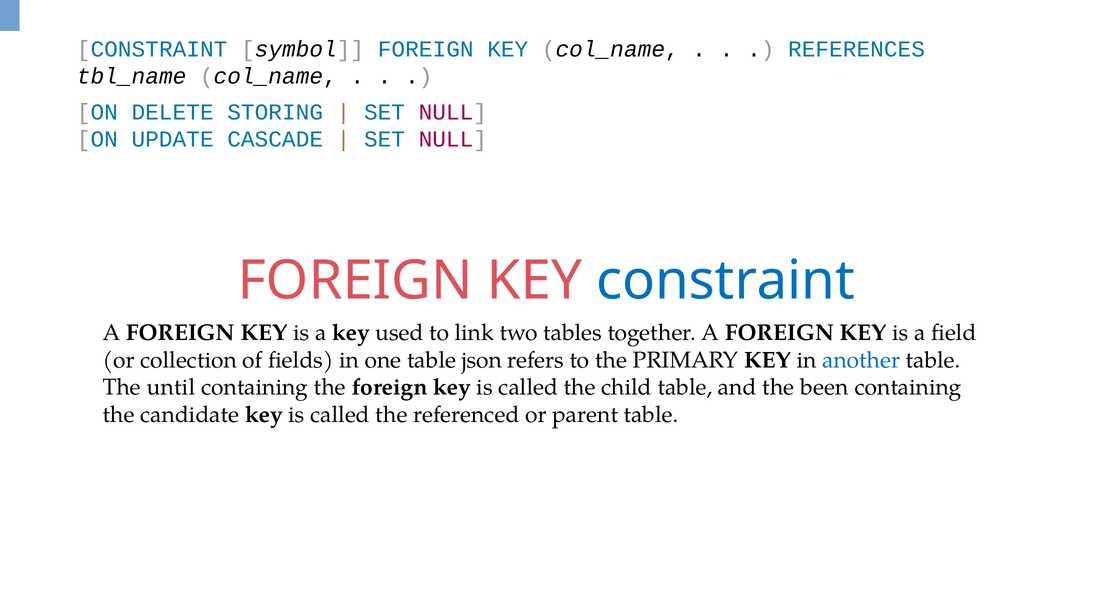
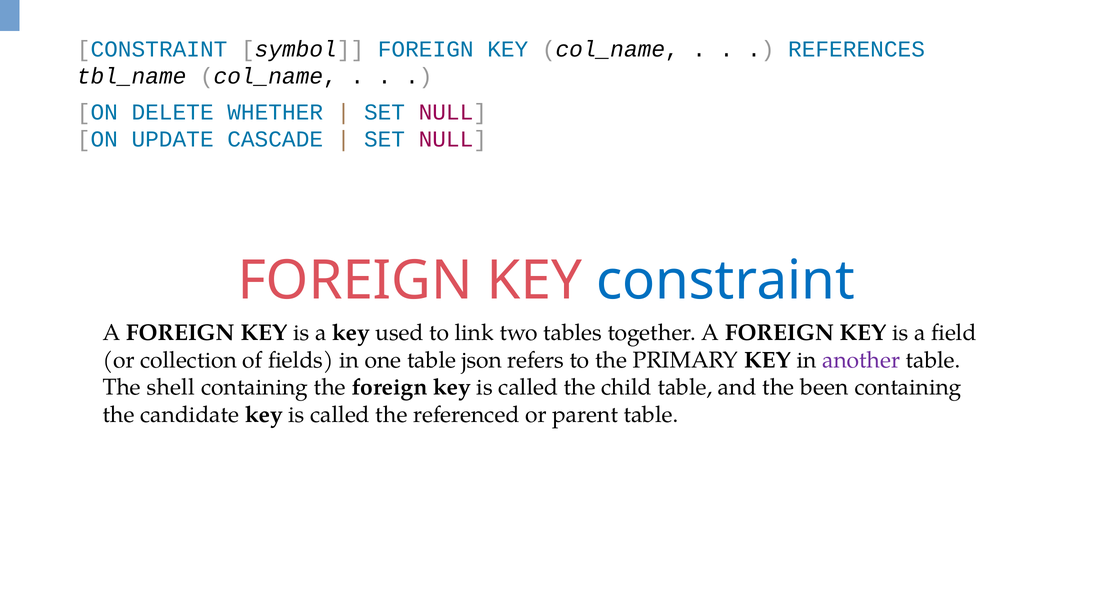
STORING: STORING -> WHETHER (275, 112)
another colour: blue -> purple (861, 360)
until: until -> shell (171, 387)
